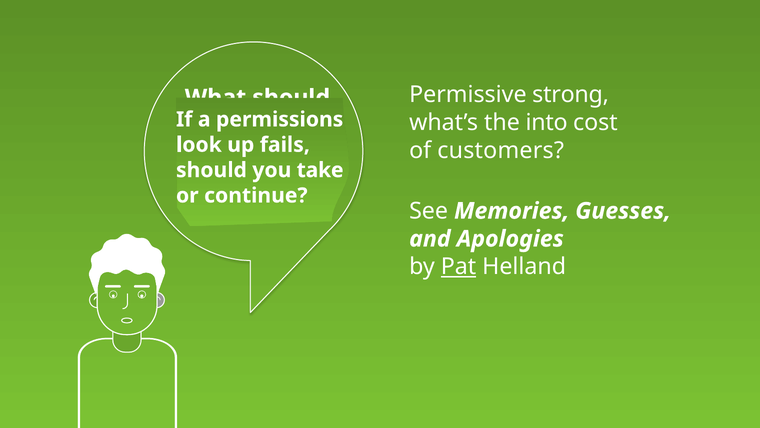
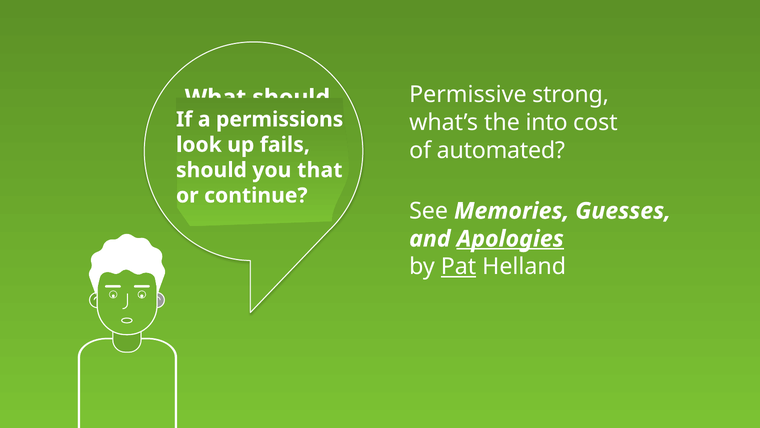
customers: customers -> automated (501, 150)
take: take -> that (320, 170)
Apologies underline: none -> present (510, 239)
